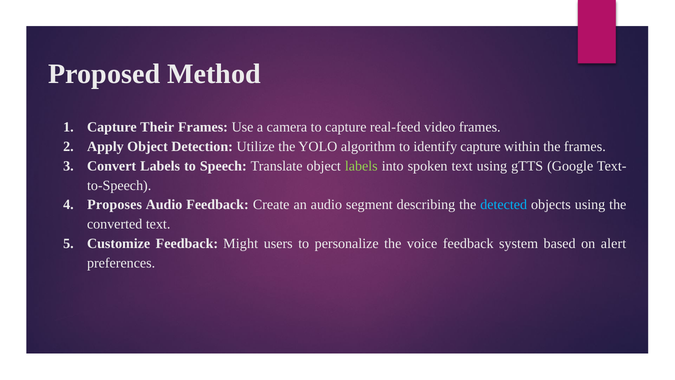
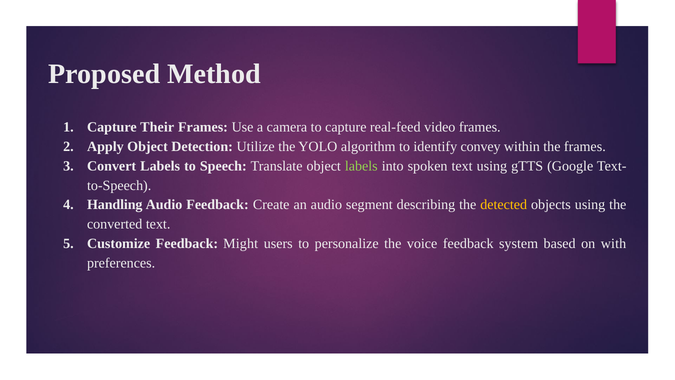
identify capture: capture -> convey (481, 146)
Proposes: Proposes -> Handling (115, 205)
detected colour: light blue -> yellow (504, 205)
alert: alert -> with (614, 243)
